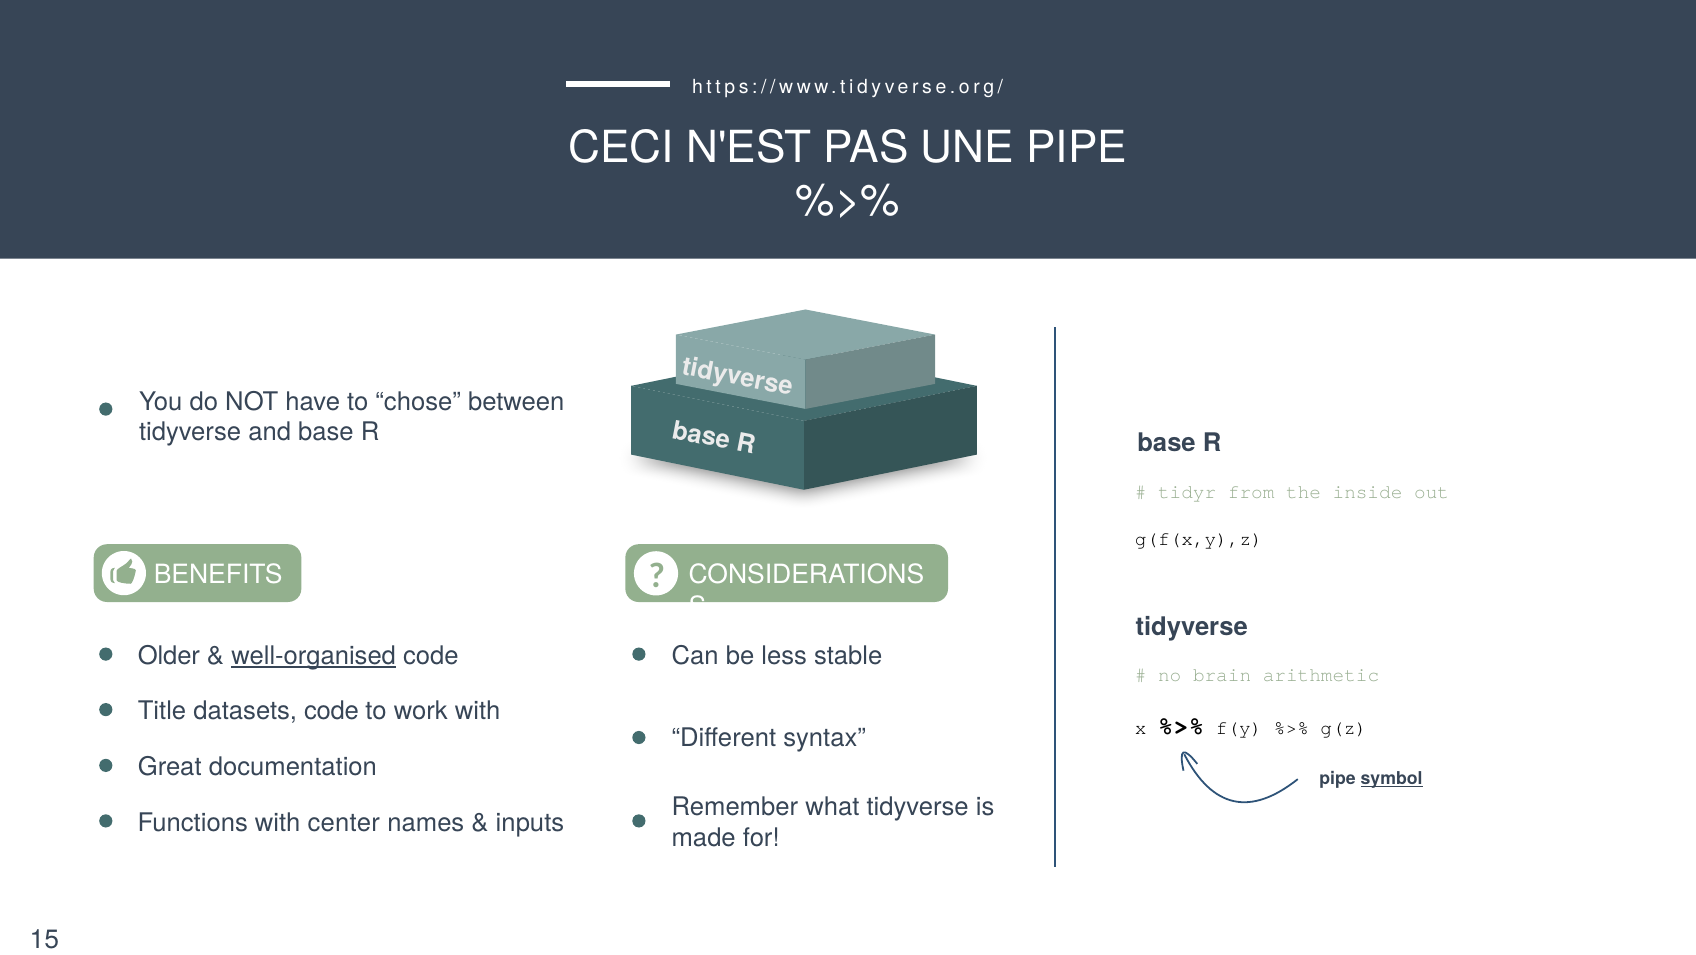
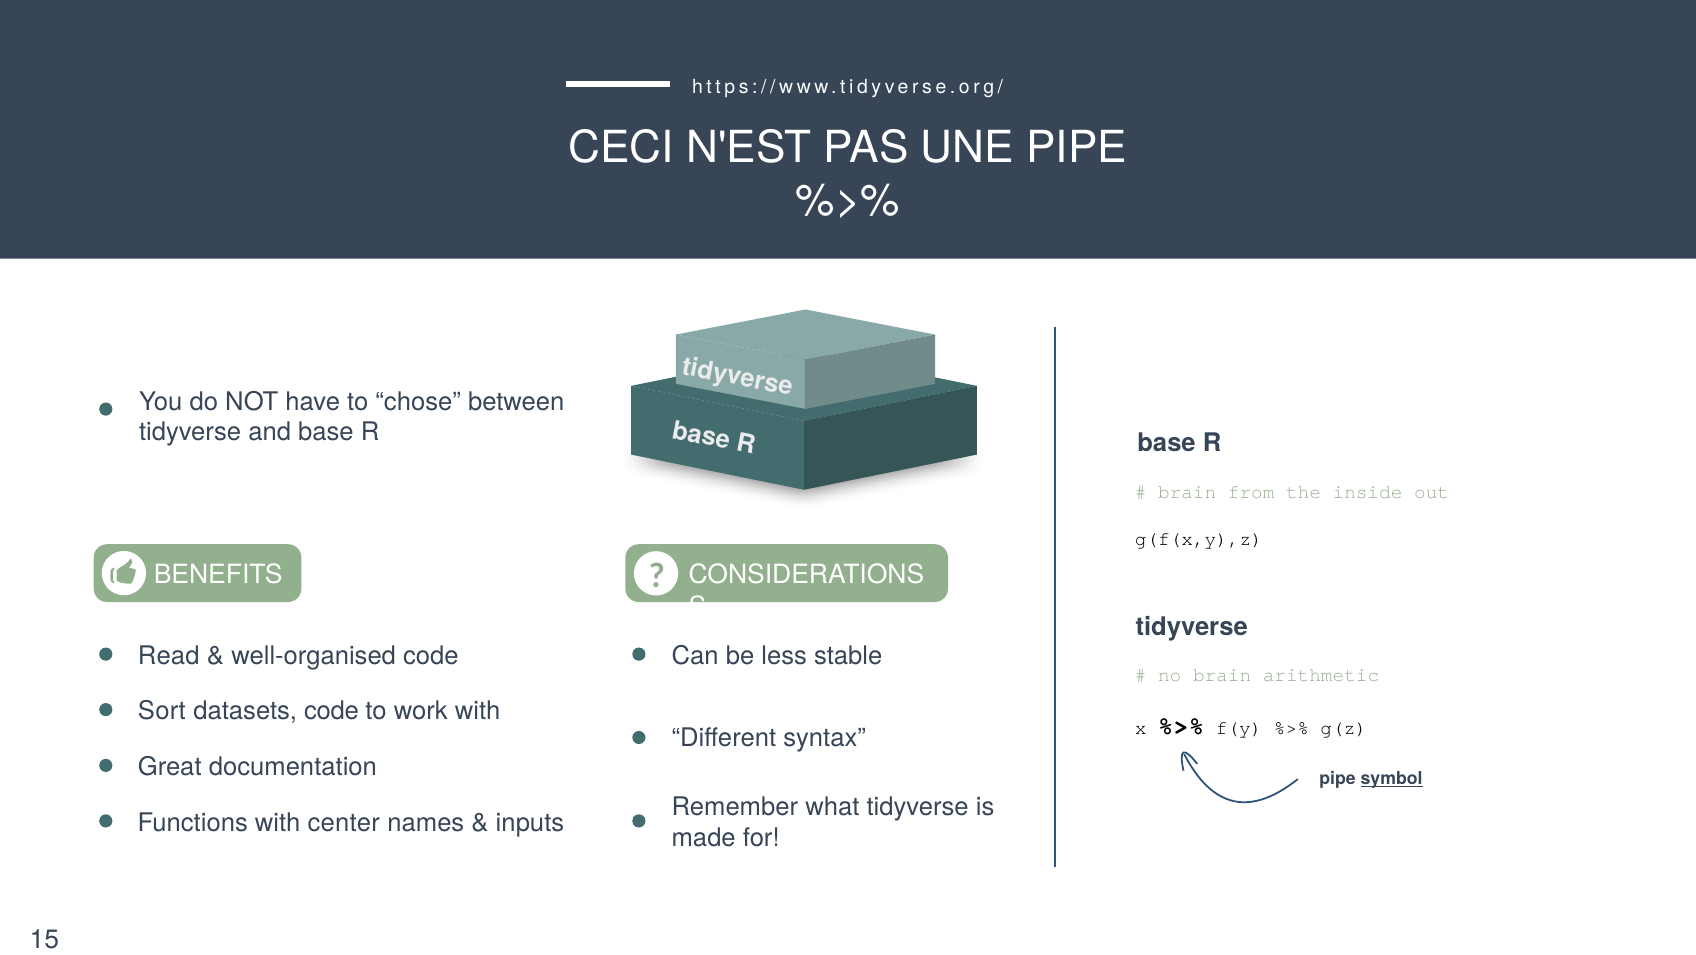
tidyr: tidyr -> brain (1187, 492)
Older: Older -> Read (169, 656)
well-organised underline: present -> none (314, 656)
Title: Title -> Sort (162, 711)
